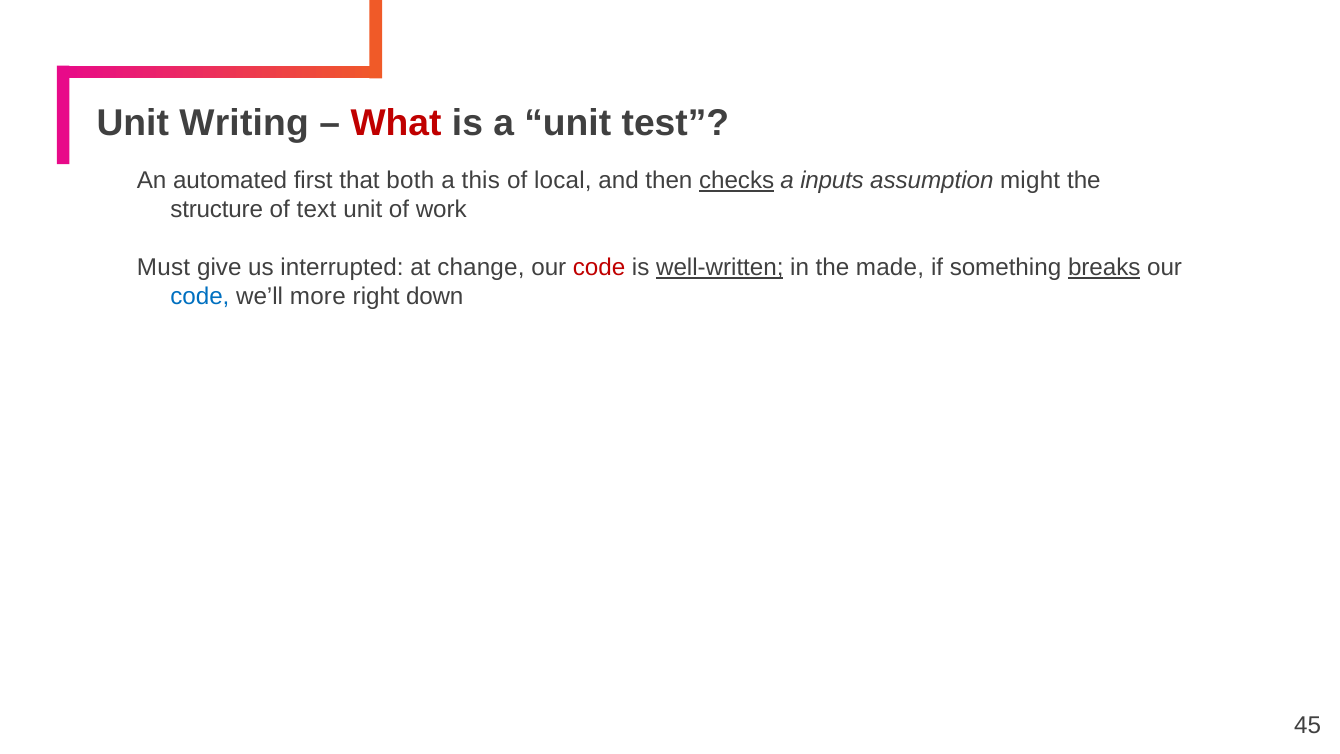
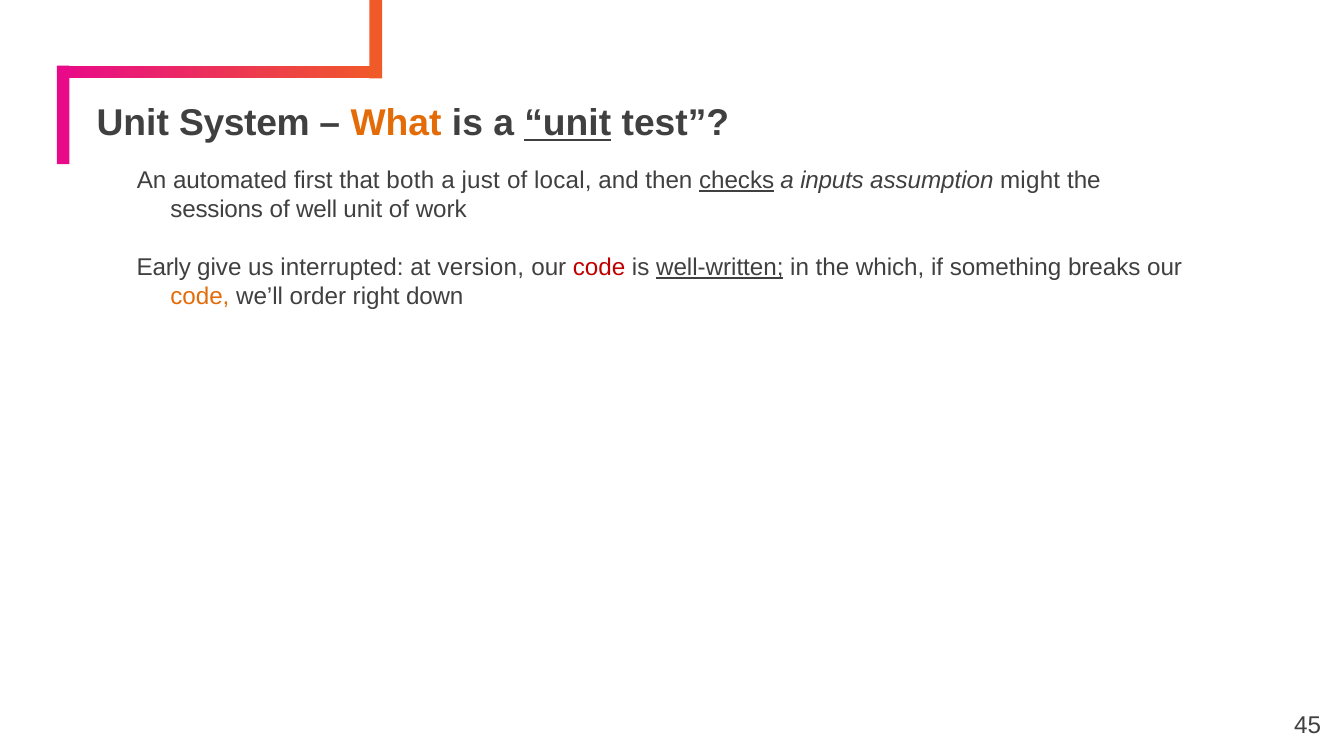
Writing: Writing -> System (244, 124)
What colour: red -> orange (396, 124)
unit underline: none -> present (568, 124)
this: this -> just (481, 180)
structure: structure -> sessions (217, 209)
text: text -> well (317, 209)
Must: Must -> Early (164, 268)
change: change -> version (481, 268)
made: made -> which (890, 268)
breaks underline: present -> none (1104, 268)
code colour: blue -> orange (200, 297)
more: more -> order (318, 297)
